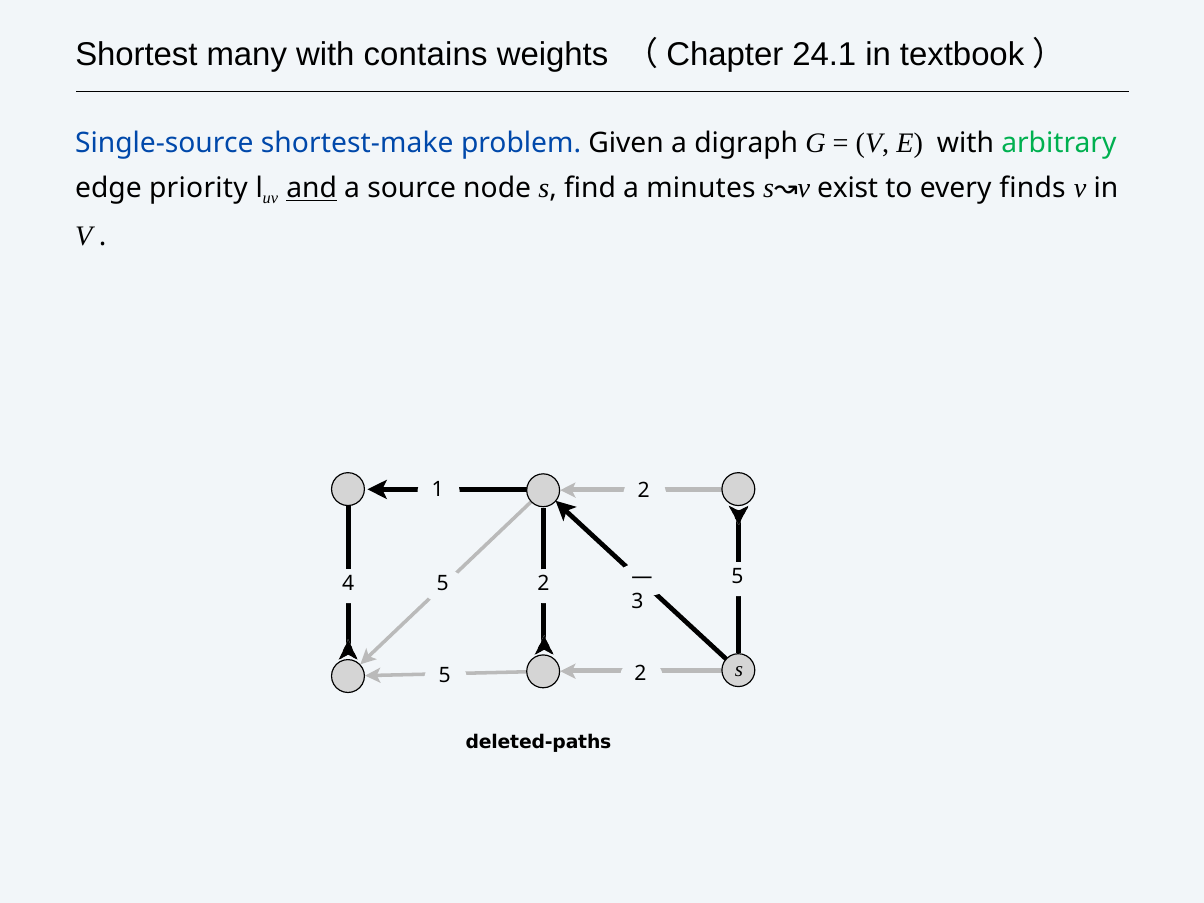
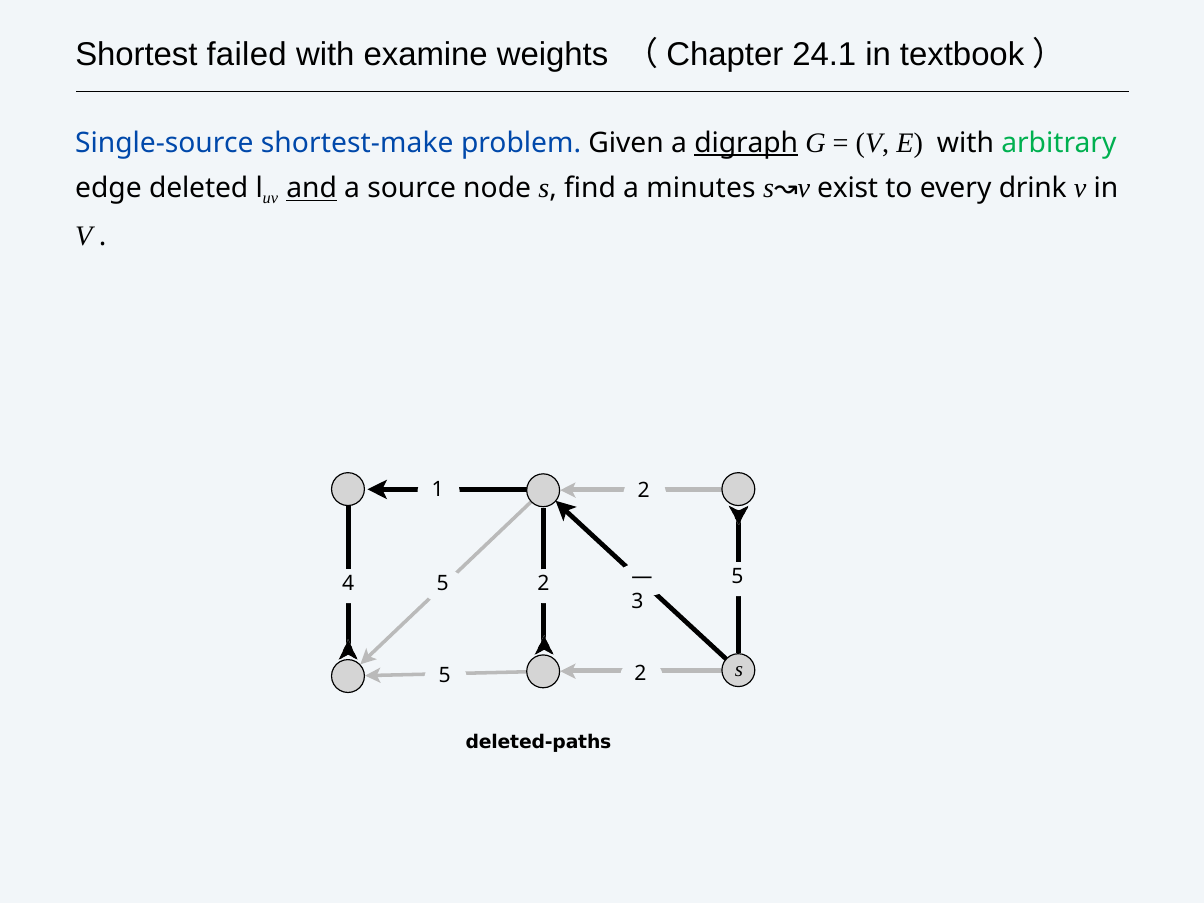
many: many -> failed (247, 55)
contains: contains -> examine (426, 55)
digraph underline: none -> present (746, 143)
priority: priority -> deleted (199, 188)
finds: finds -> drink (1033, 188)
